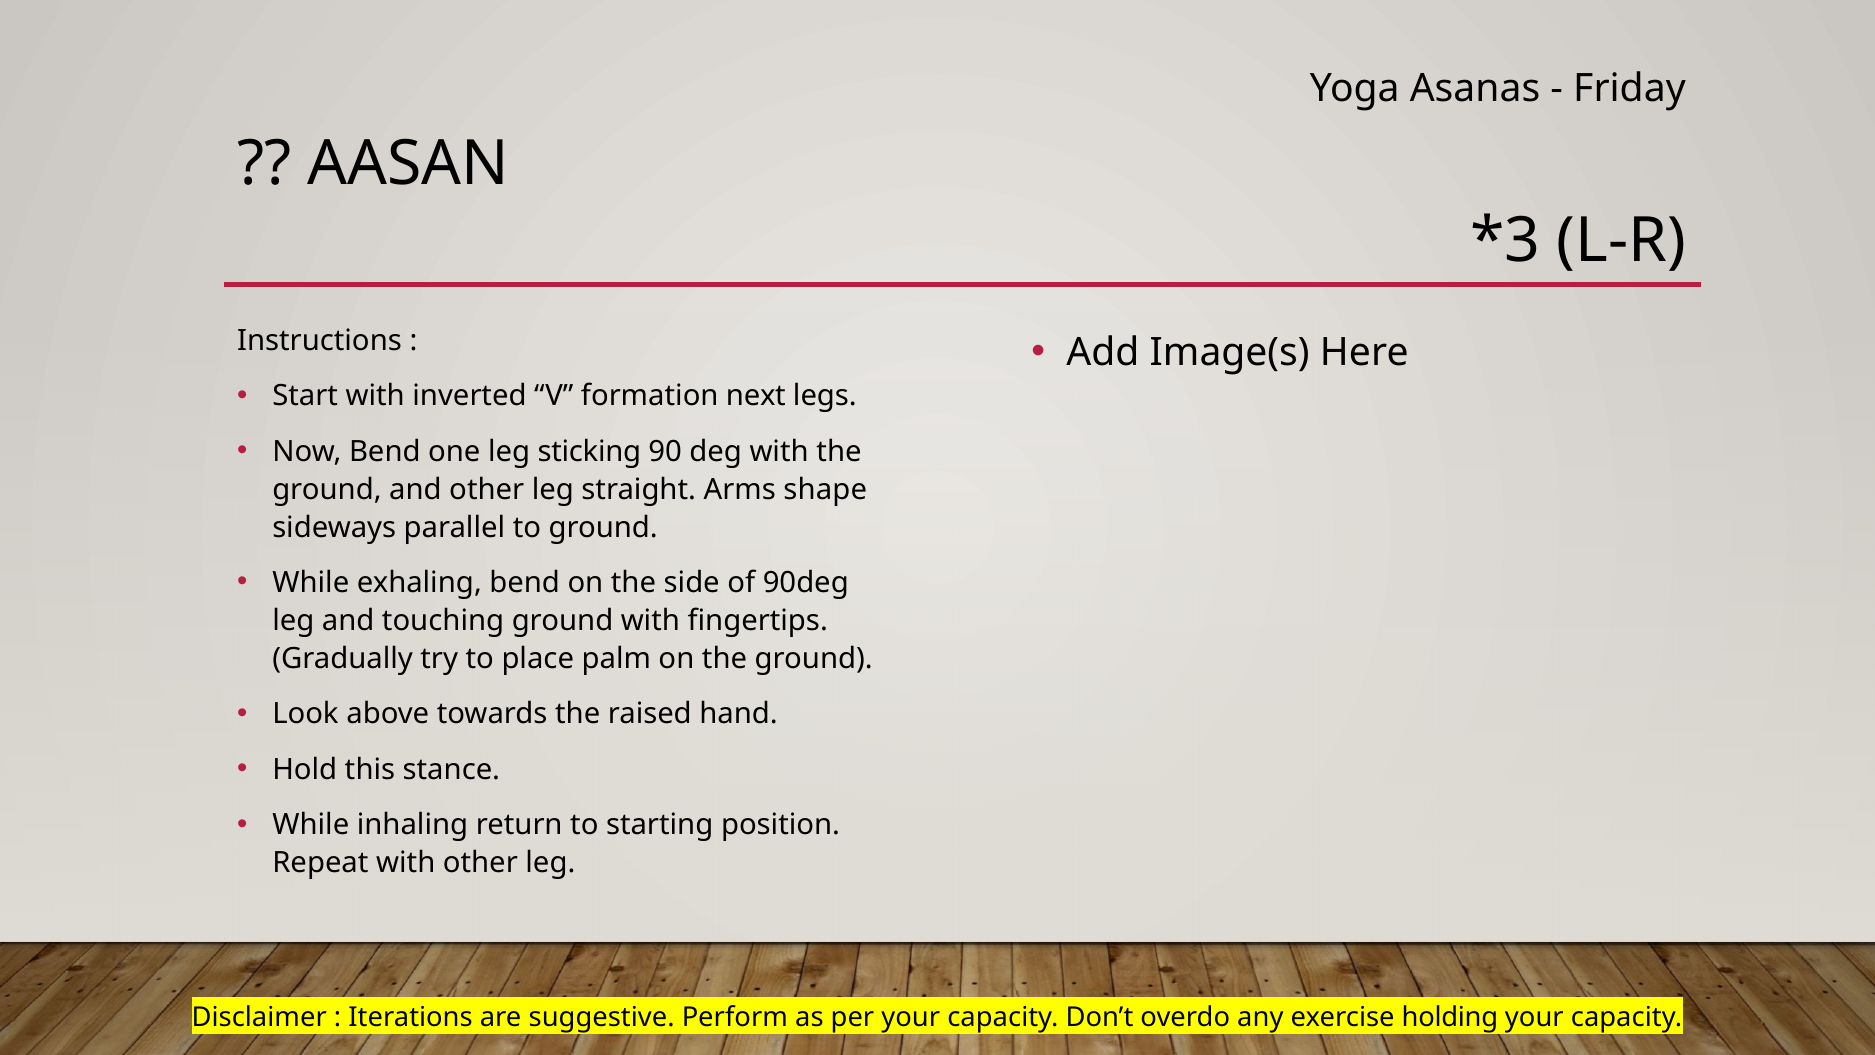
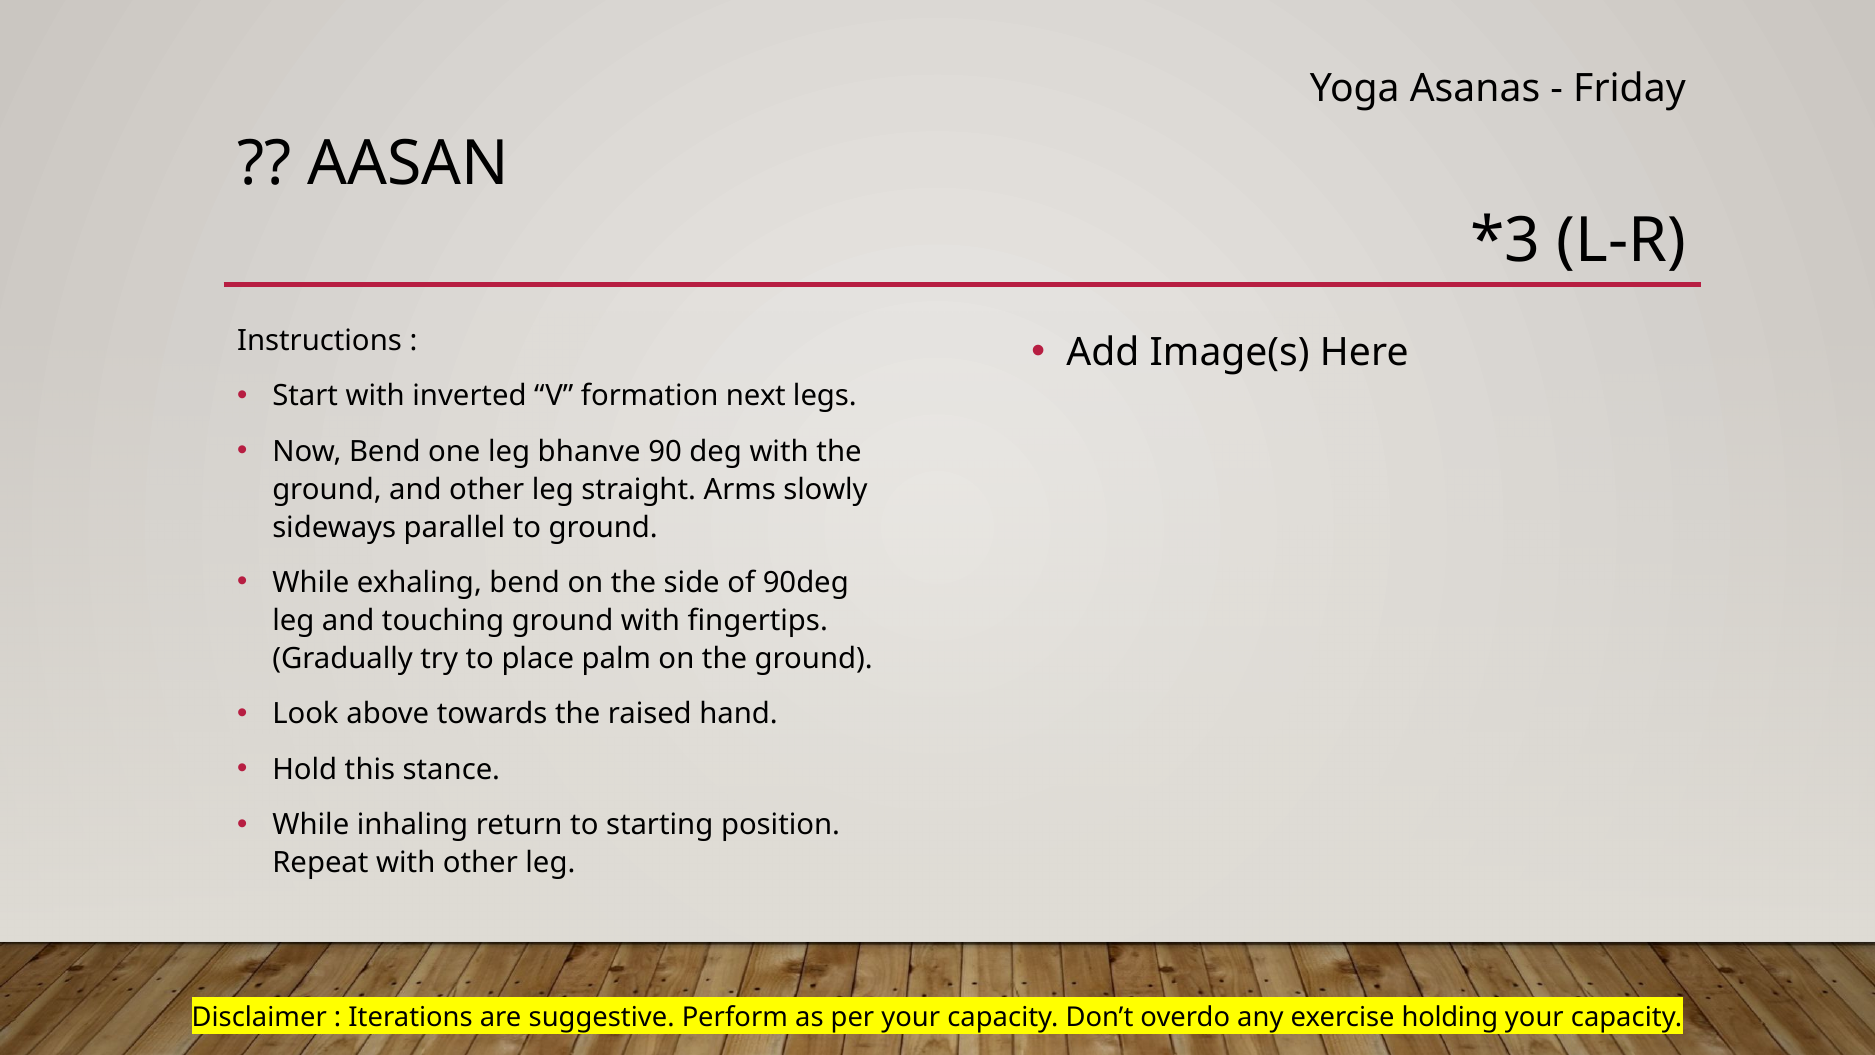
sticking: sticking -> bhanve (589, 451)
shape: shape -> slowly (825, 489)
